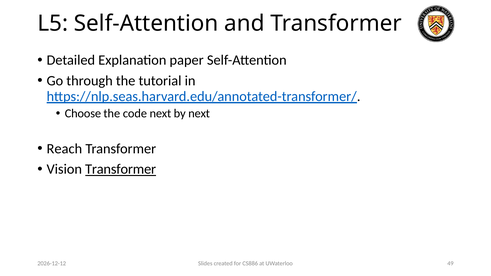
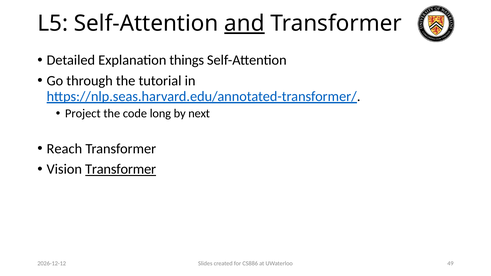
and underline: none -> present (244, 24)
paper: paper -> things (187, 60)
Choose: Choose -> Project (83, 114)
code next: next -> long (160, 114)
